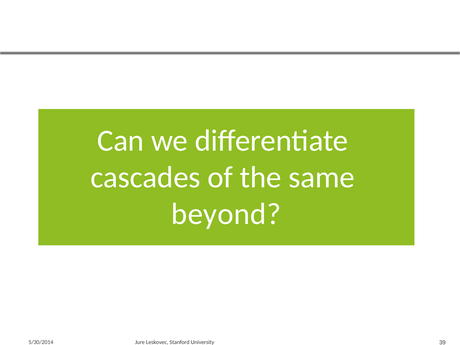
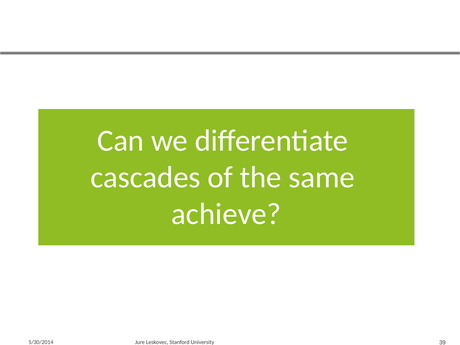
beyond: beyond -> achieve (226, 214)
